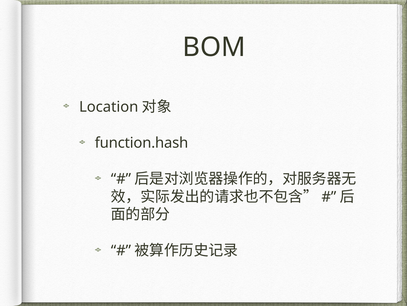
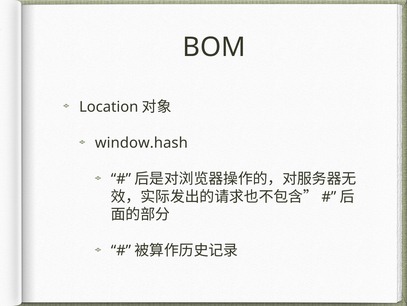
function.hash: function.hash -> window.hash (141, 143)
